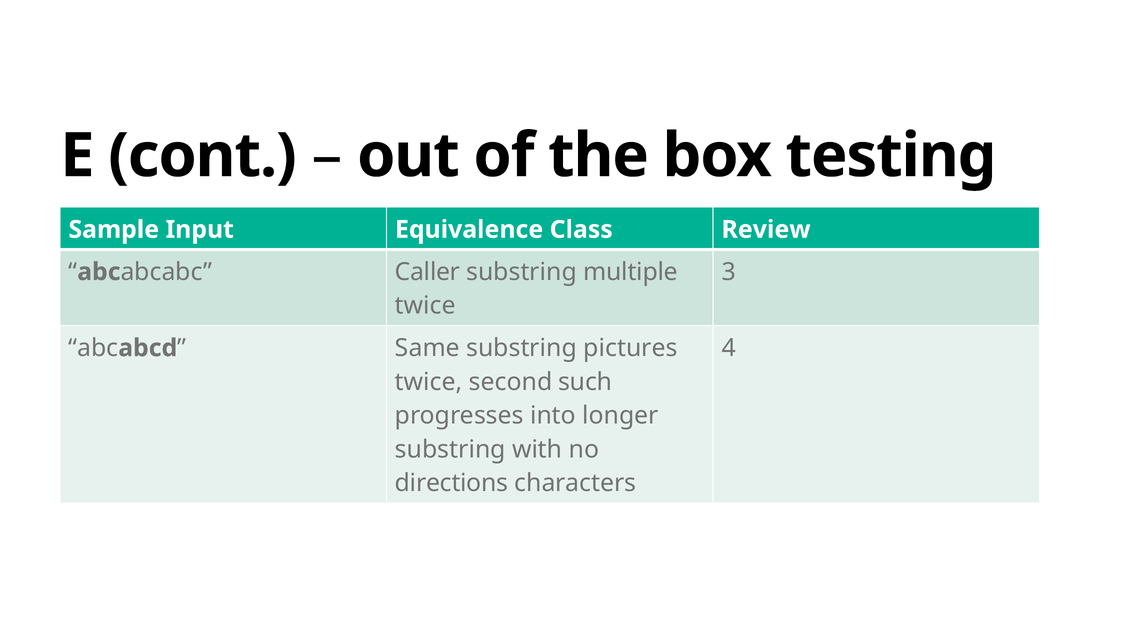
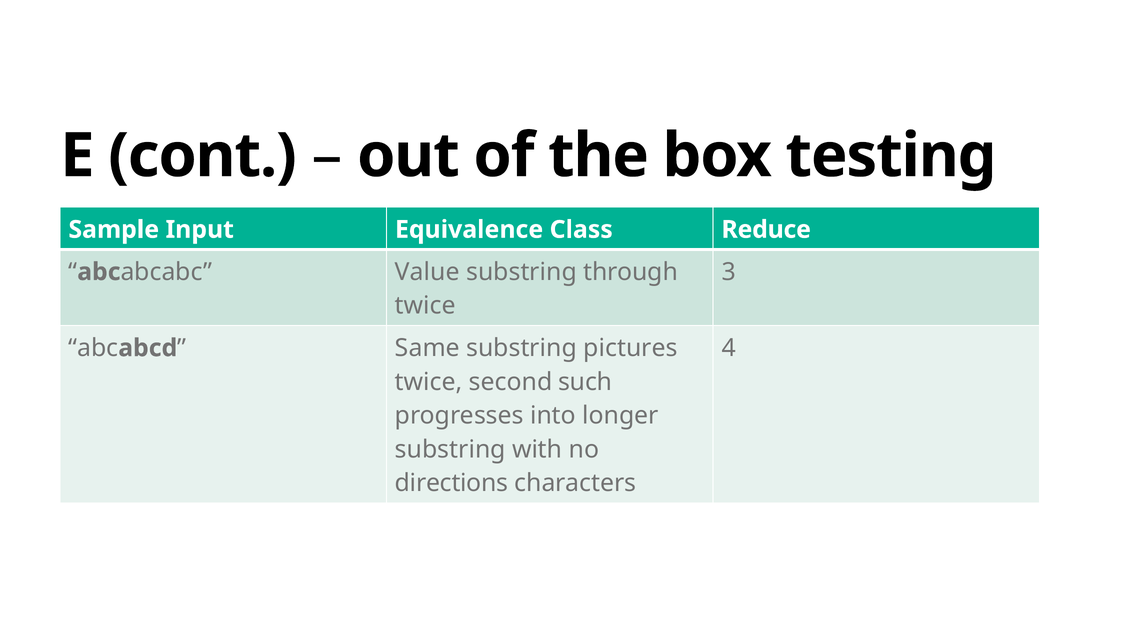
Review: Review -> Reduce (766, 230)
Caller: Caller -> Value (427, 272)
multiple: multiple -> through (631, 272)
